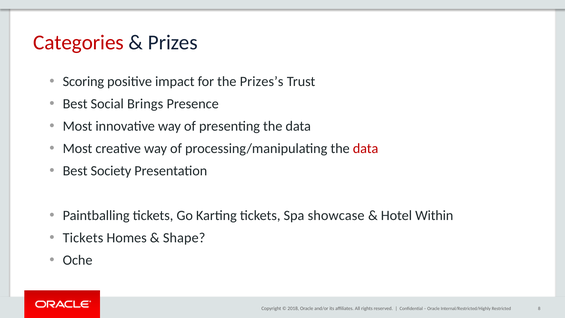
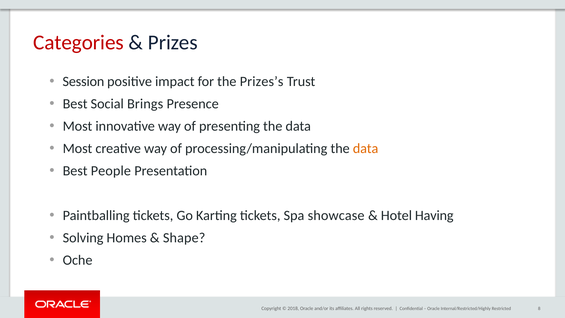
Scoring: Scoring -> Session (83, 82)
data colour: red -> orange (366, 148)
Society: Society -> People (111, 171)
Within: Within -> Having (434, 215)
Tickets: Tickets -> Solving (83, 238)
